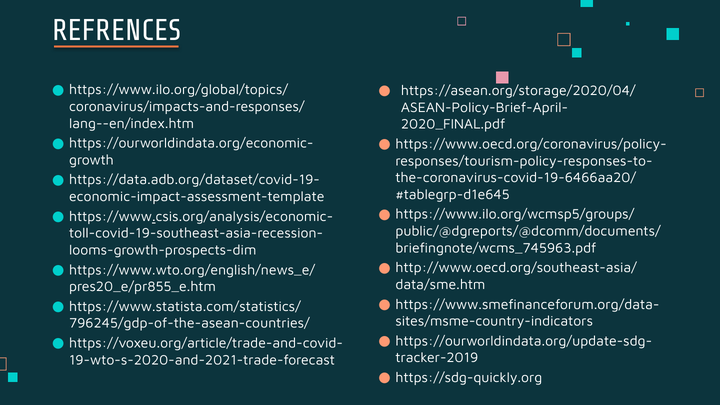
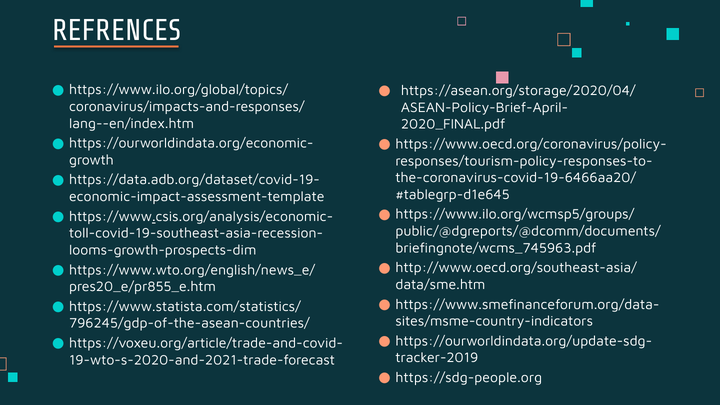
https://sdg-quickly.org: https://sdg-quickly.org -> https://sdg-people.org (469, 378)
